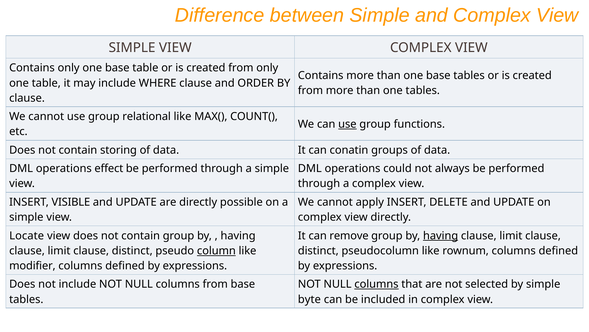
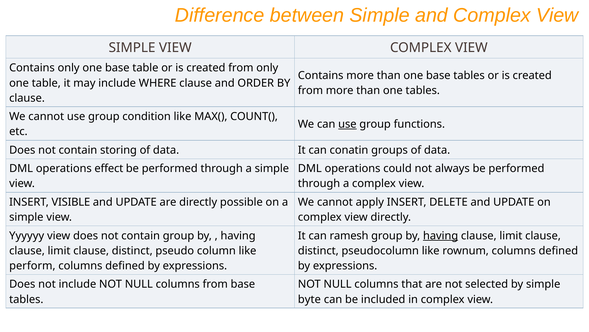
relational: relational -> condition (147, 116)
Locate: Locate -> Yyyyyy (27, 235)
remove: remove -> ramesh (349, 235)
column underline: present -> none (216, 250)
modifier: modifier -> perform (32, 265)
columns underline: present -> none (376, 284)
